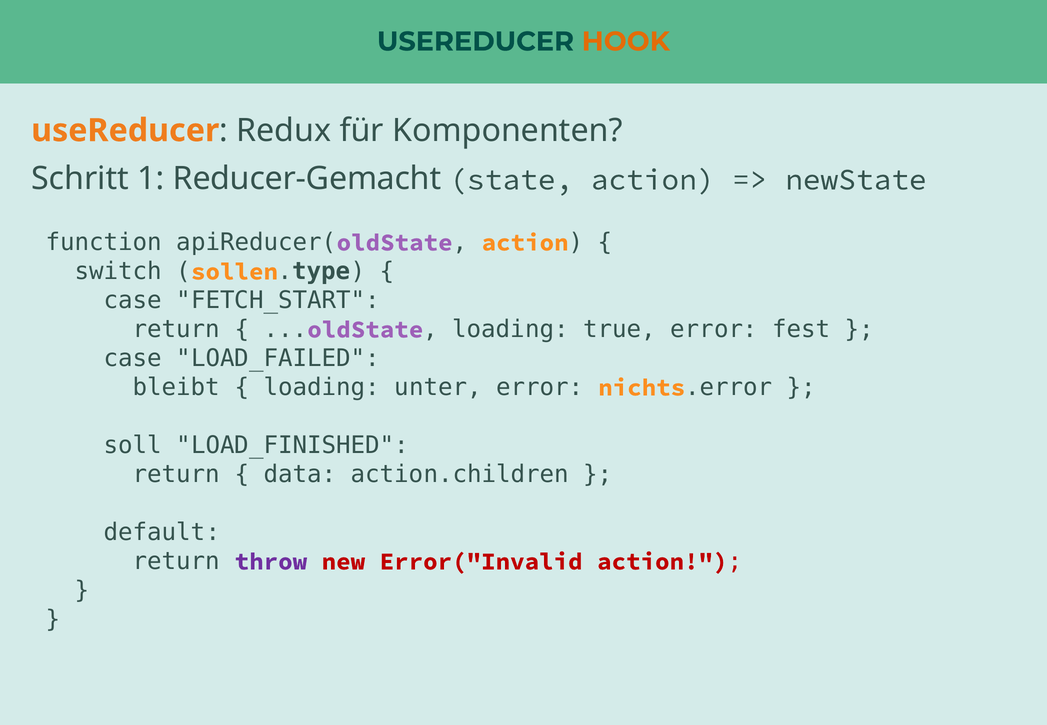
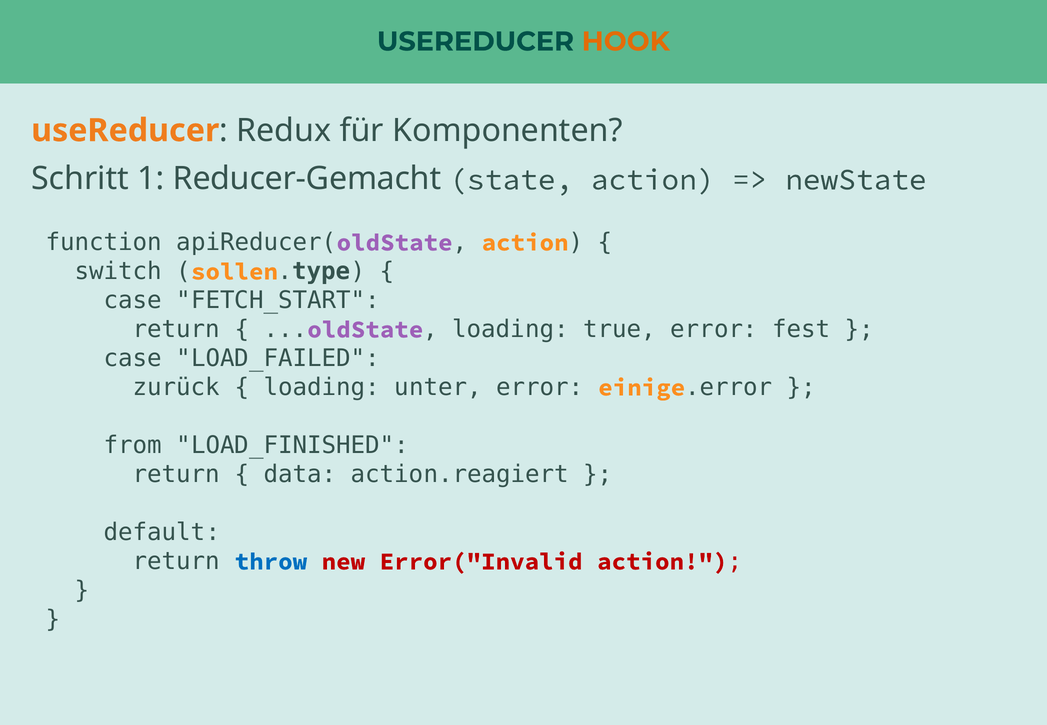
bleibt: bleibt -> zurück (176, 387)
nichts: nichts -> einige (642, 387)
soll: soll -> from (133, 445)
action.children: action.children -> action.reagiert (460, 474)
throw colour: purple -> blue (271, 561)
